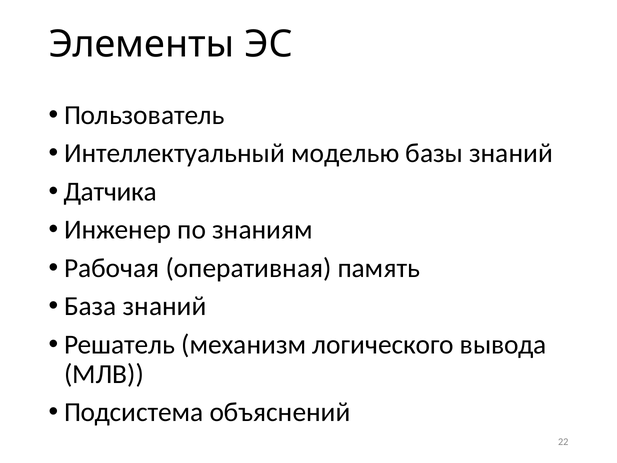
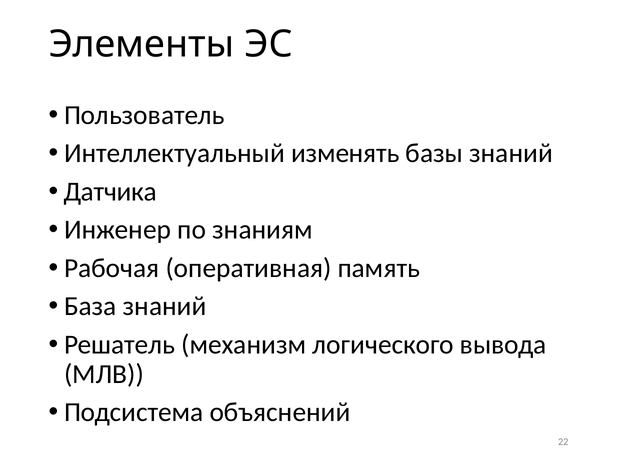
моделью: моделью -> изменять (345, 153)
